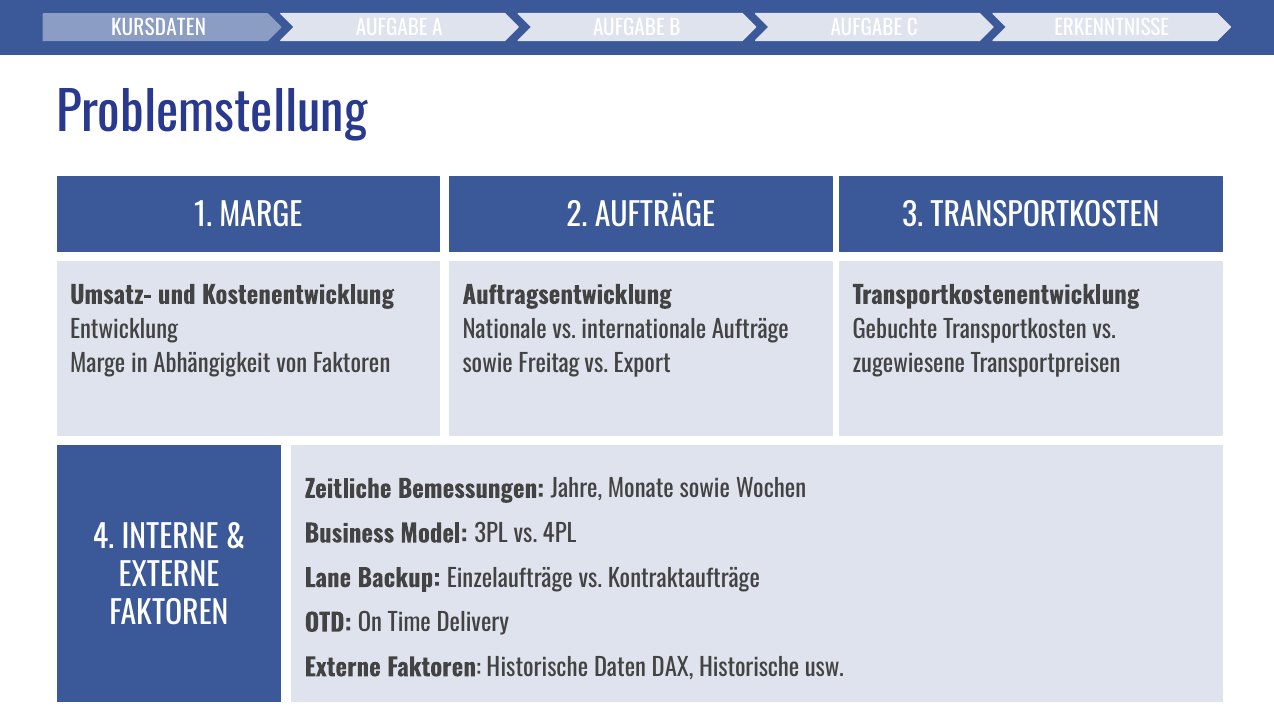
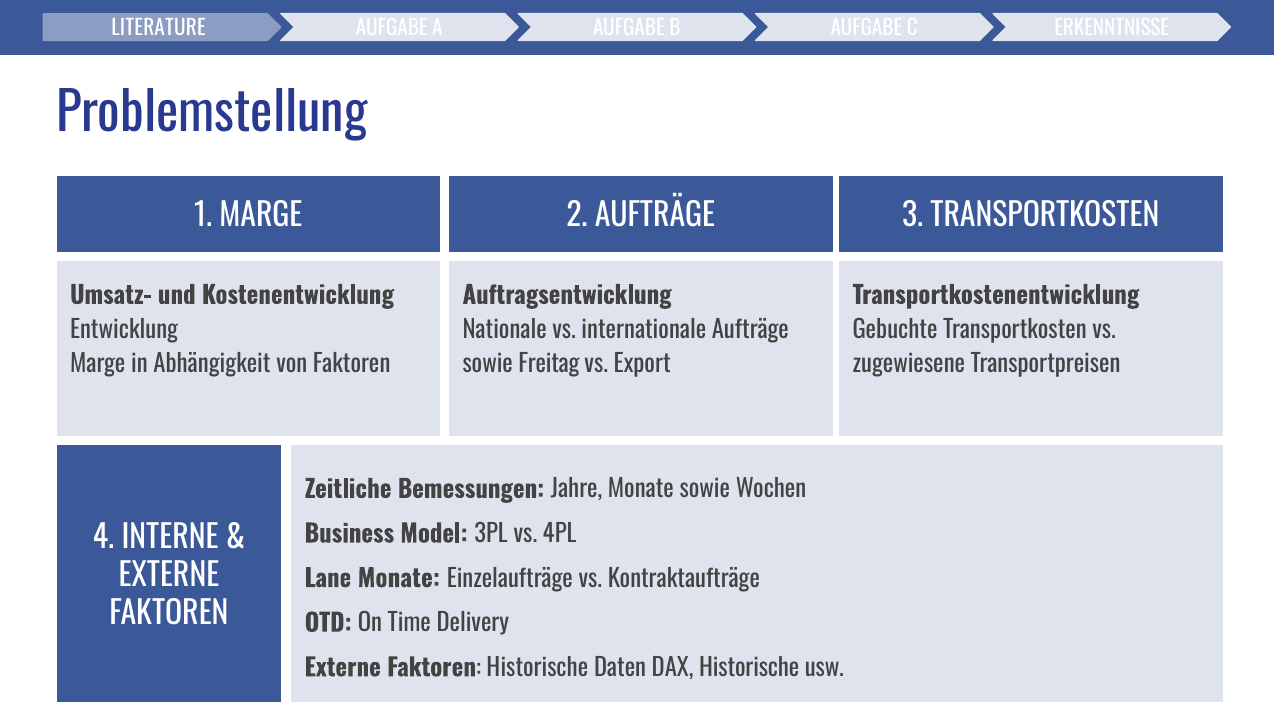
KURSDATEN: KURSDATEN -> LITERATURE (159, 29)
Lane Backup: Backup -> Monate (399, 579)
